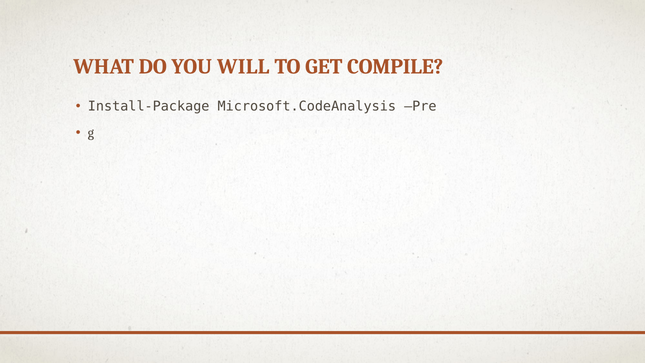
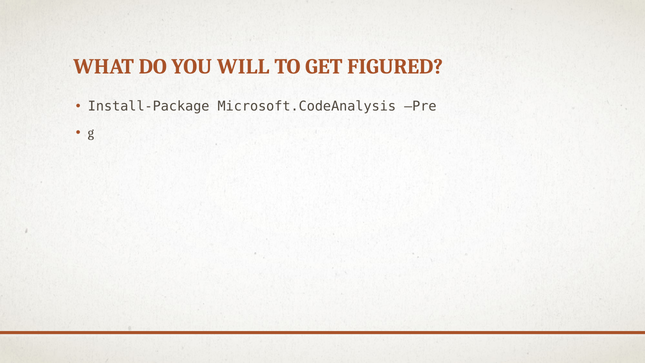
COMPILE: COMPILE -> FIGURED (395, 66)
